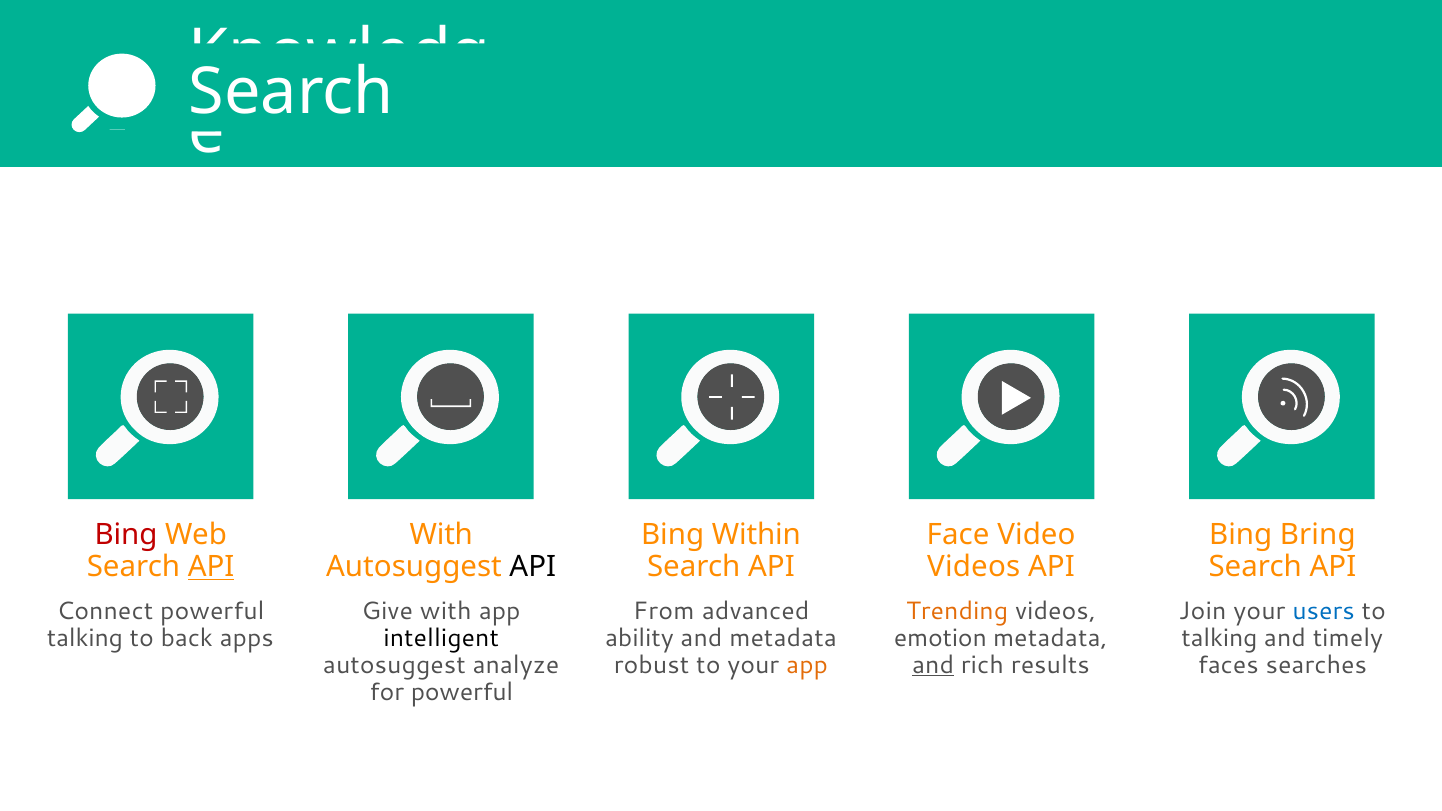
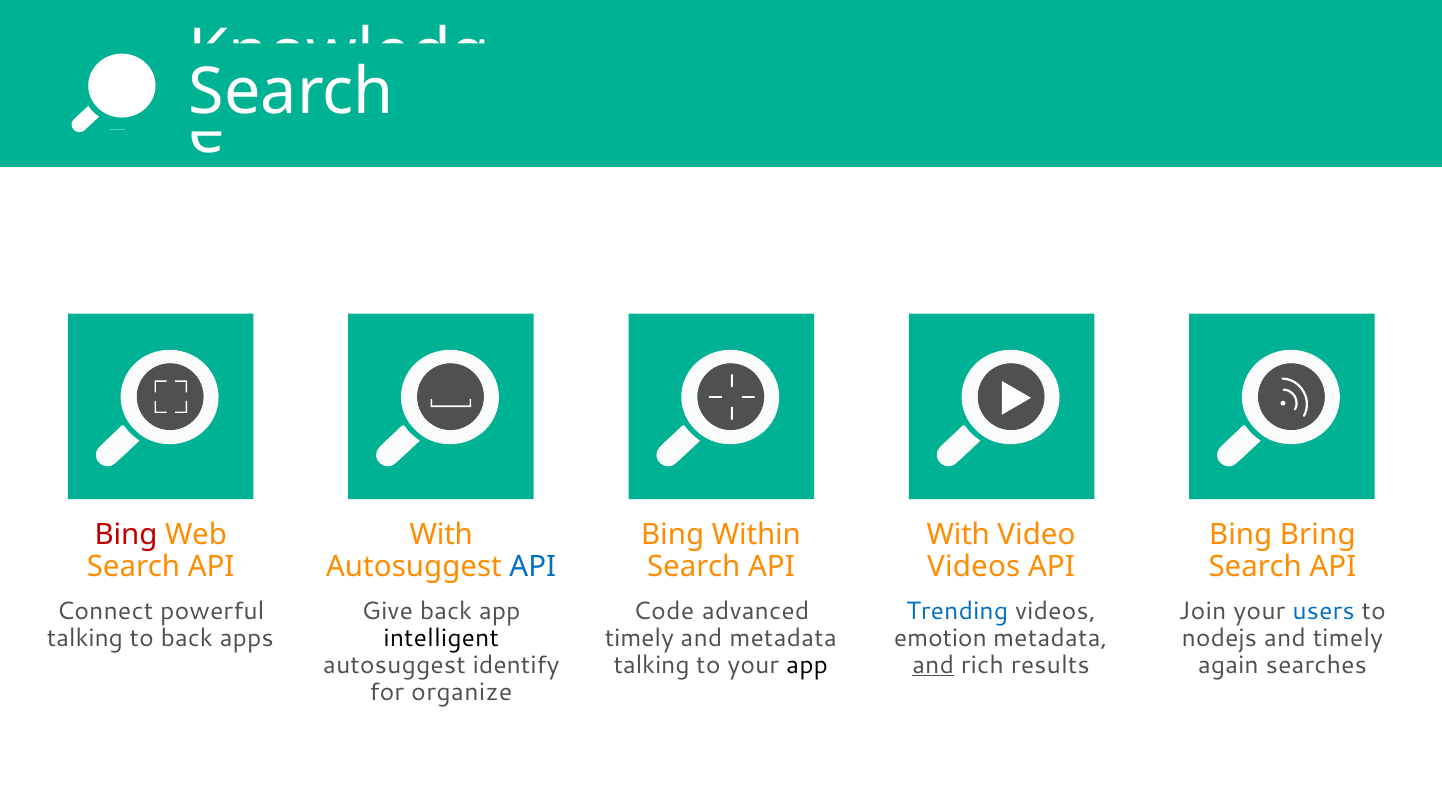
Face: Face -> With (958, 535)
API underline: present -> none (211, 567)
API colour: black -> blue (533, 567)
Give with: with -> back (446, 611)
From: From -> Code (664, 611)
Trending colour: orange -> blue (957, 611)
ability: ability -> timely (639, 638)
talking: talking -> nodejs (1219, 638)
analyze: analyze -> identify (516, 665)
robust: robust -> talking (652, 665)
app colour: orange -> black (807, 665)
faces: faces -> again (1228, 665)
for powerful: powerful -> organize (462, 692)
